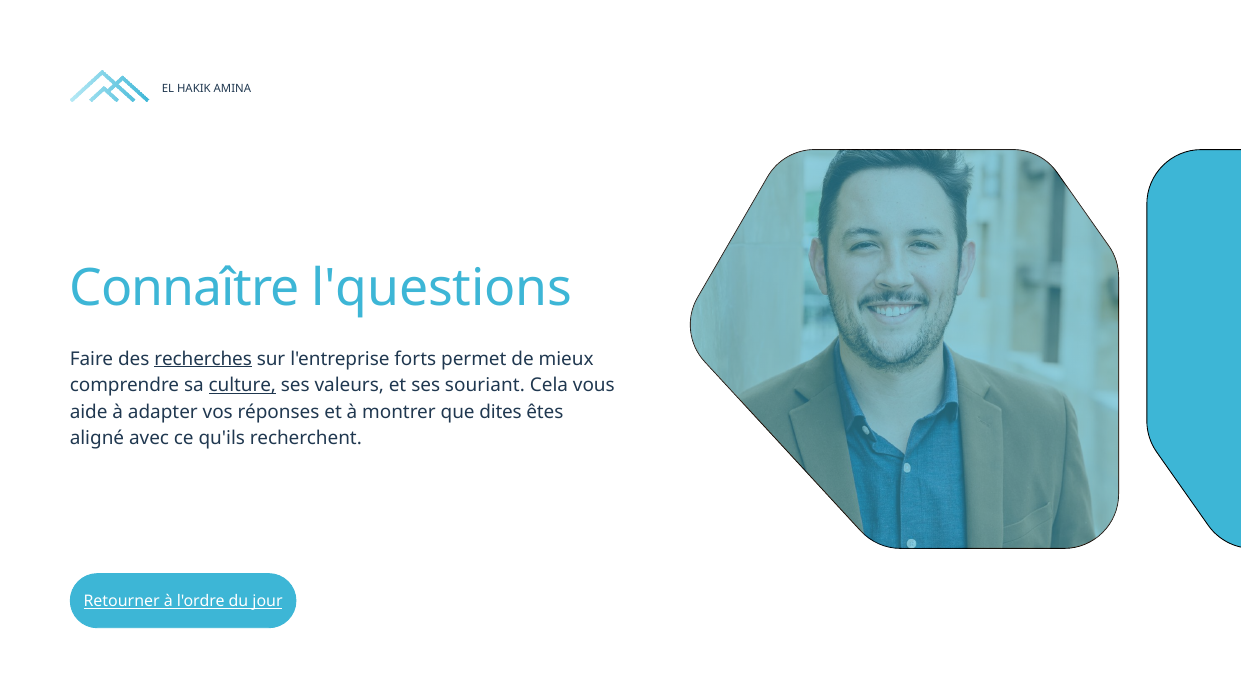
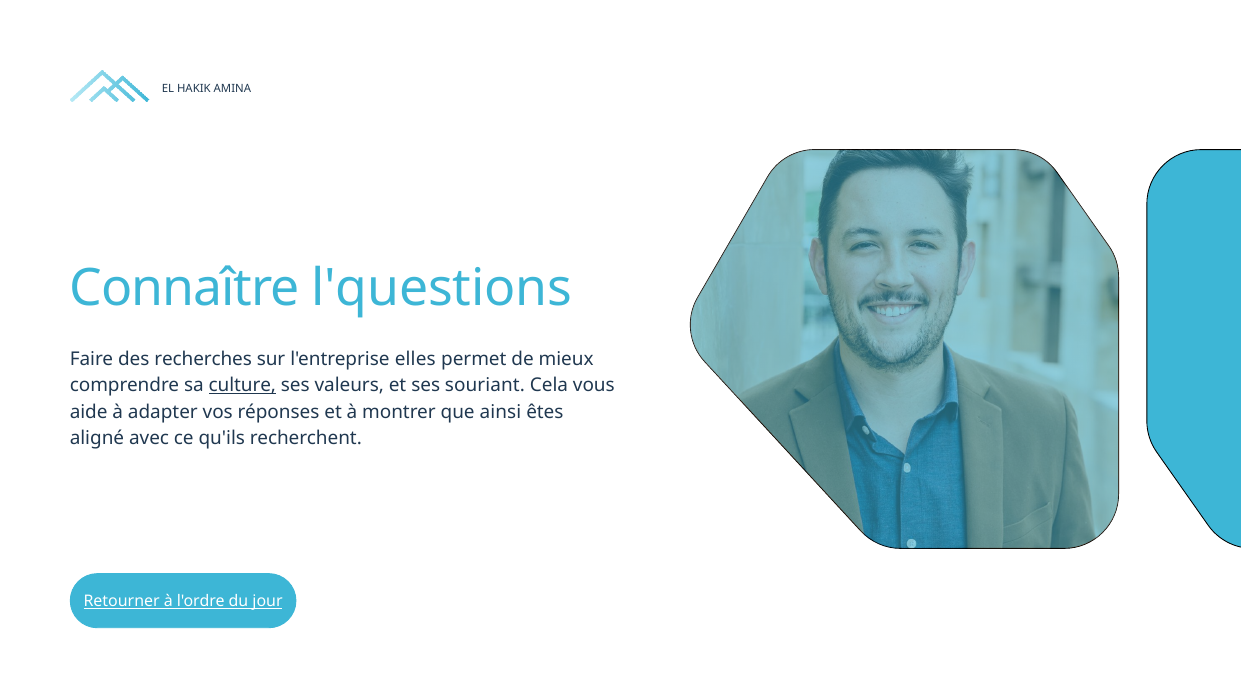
recherches underline: present -> none (203, 359)
forts: forts -> elles (415, 359)
dites: dites -> ainsi (500, 412)
